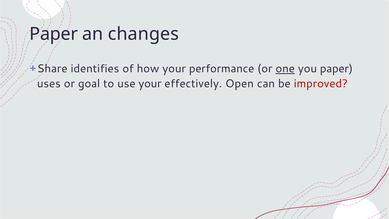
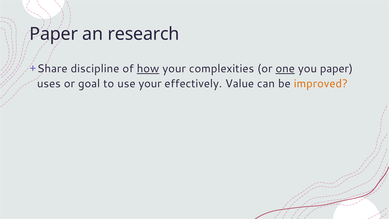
changes: changes -> research (144, 34)
identifies: identifies -> discipline (95, 69)
how underline: none -> present (148, 69)
performance: performance -> complexities (222, 69)
Open: Open -> Value (240, 84)
improved colour: red -> orange (321, 84)
